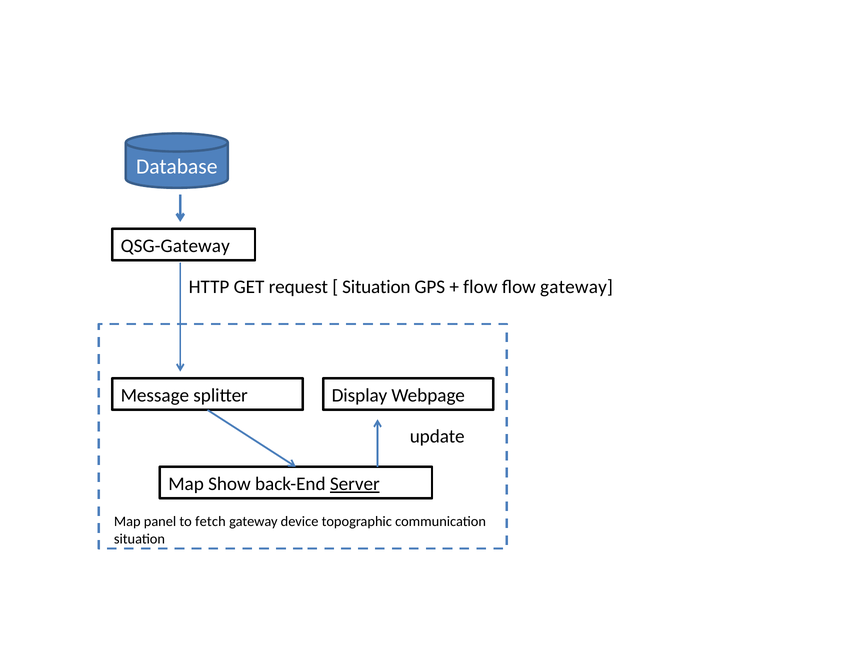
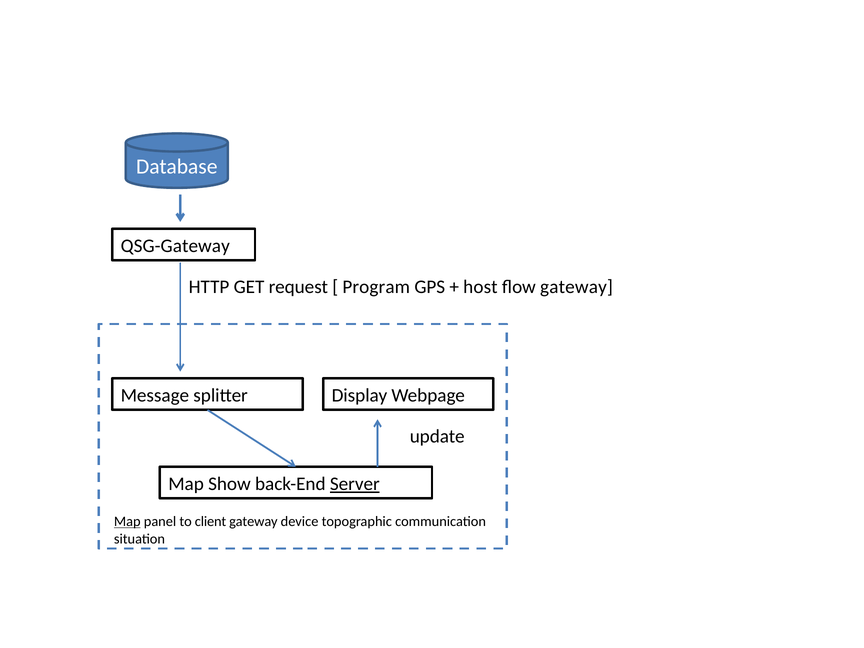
Situation: Situation -> Program (376, 287)
flow: flow -> host (480, 287)
Map underline: none -> present (127, 522)
fetch: fetch -> client (211, 522)
